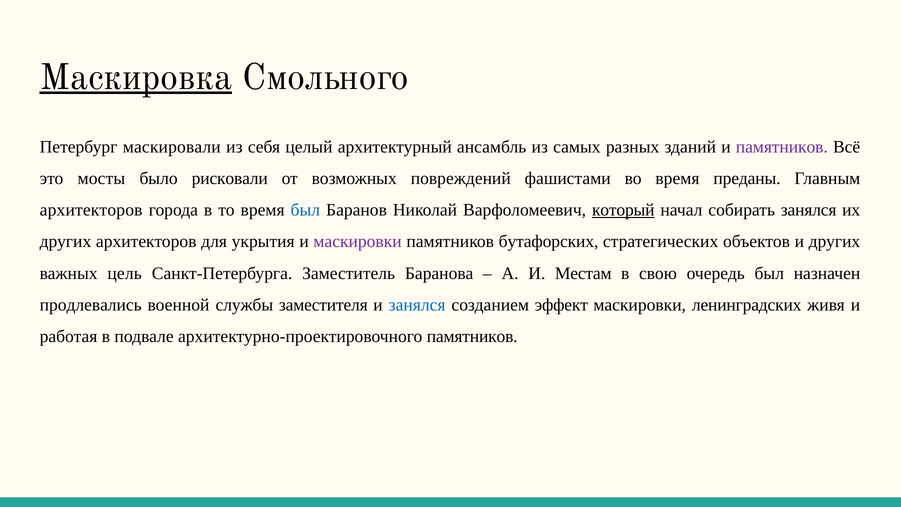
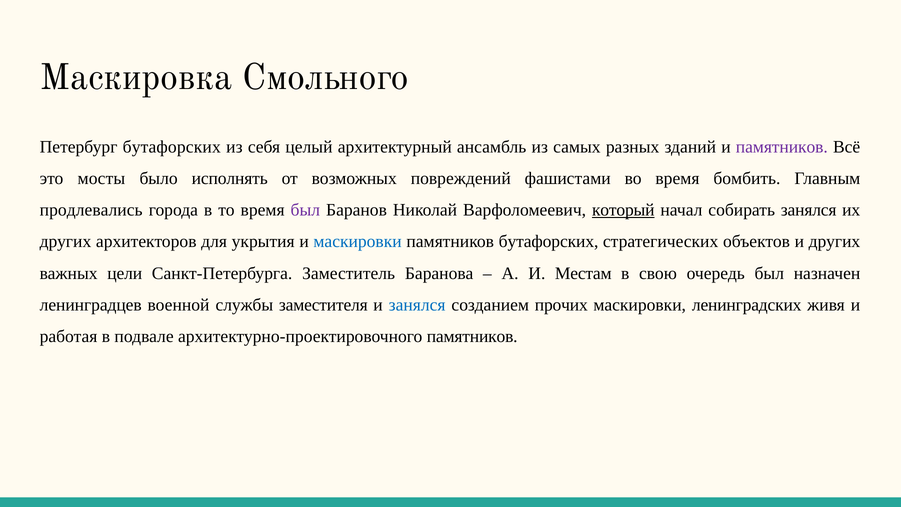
Маскировка underline: present -> none (136, 77)
Петербург маскировали: маскировали -> бутафорских (172, 147)
рисковали: рисковали -> исполнять (230, 178)
преданы: преданы -> бомбить (747, 178)
архитекторов: архитекторов -> продлевались (91, 210)
был colour: blue -> purple (305, 210)
маскировки colour: purple -> blue (358, 242)
цель: цель -> цели (125, 273)
продлевались: продлевались -> ленинградцев (91, 305)
эффект: эффект -> прочих (561, 305)
